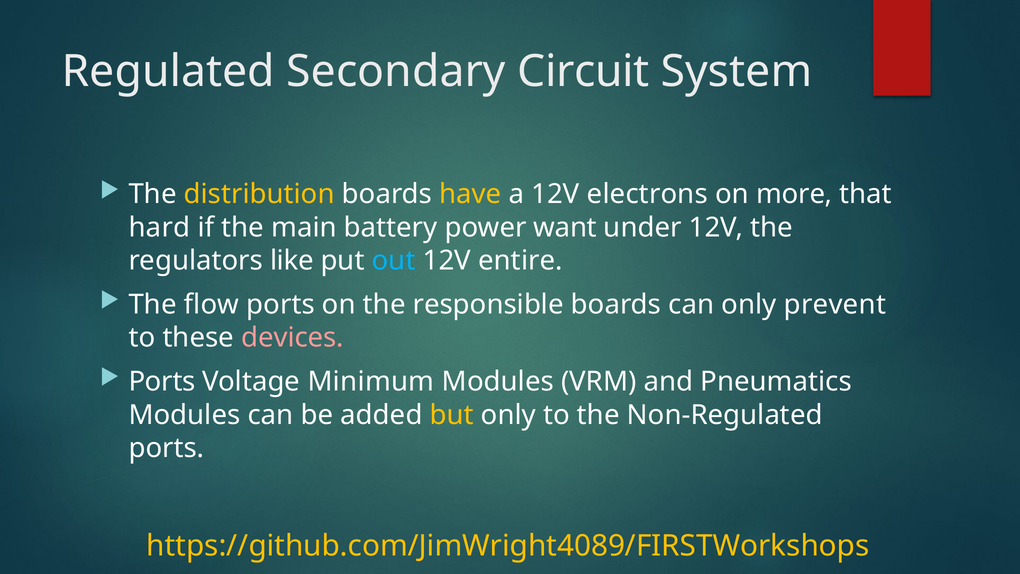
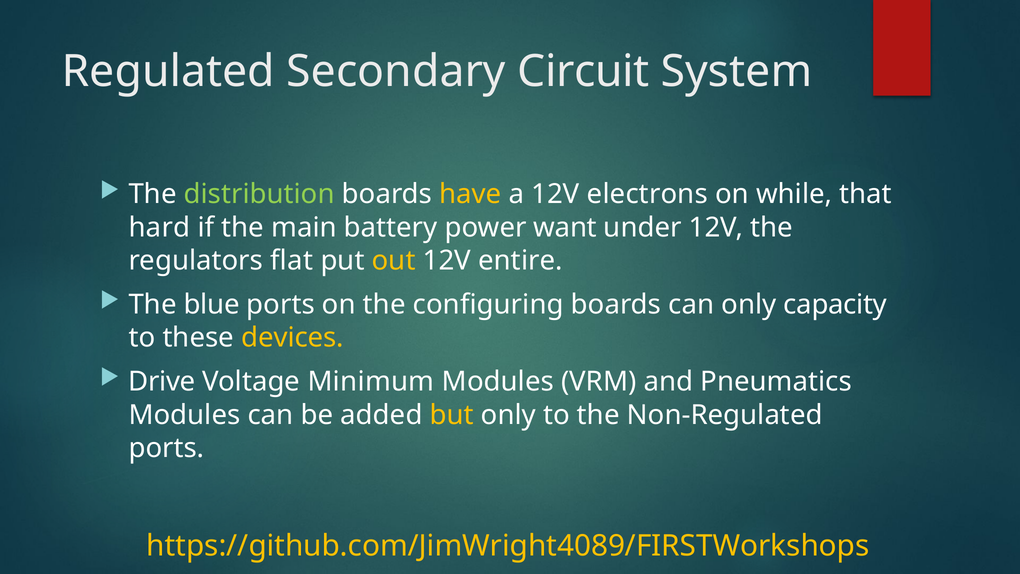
distribution colour: yellow -> light green (259, 194)
more: more -> while (794, 194)
like: like -> flat (292, 261)
out colour: light blue -> yellow (394, 261)
flow: flow -> blue (212, 304)
responsible: responsible -> configuring (488, 304)
prevent: prevent -> capacity (835, 304)
devices colour: pink -> yellow (293, 338)
Ports: Ports -> Drive (162, 382)
